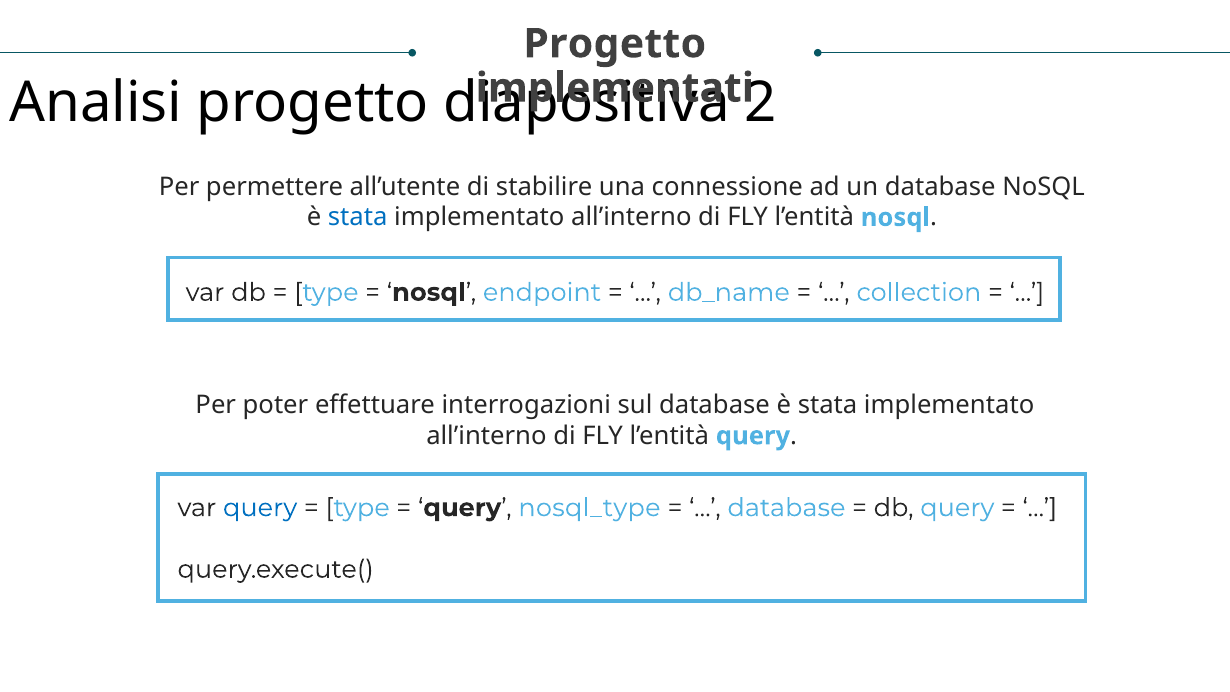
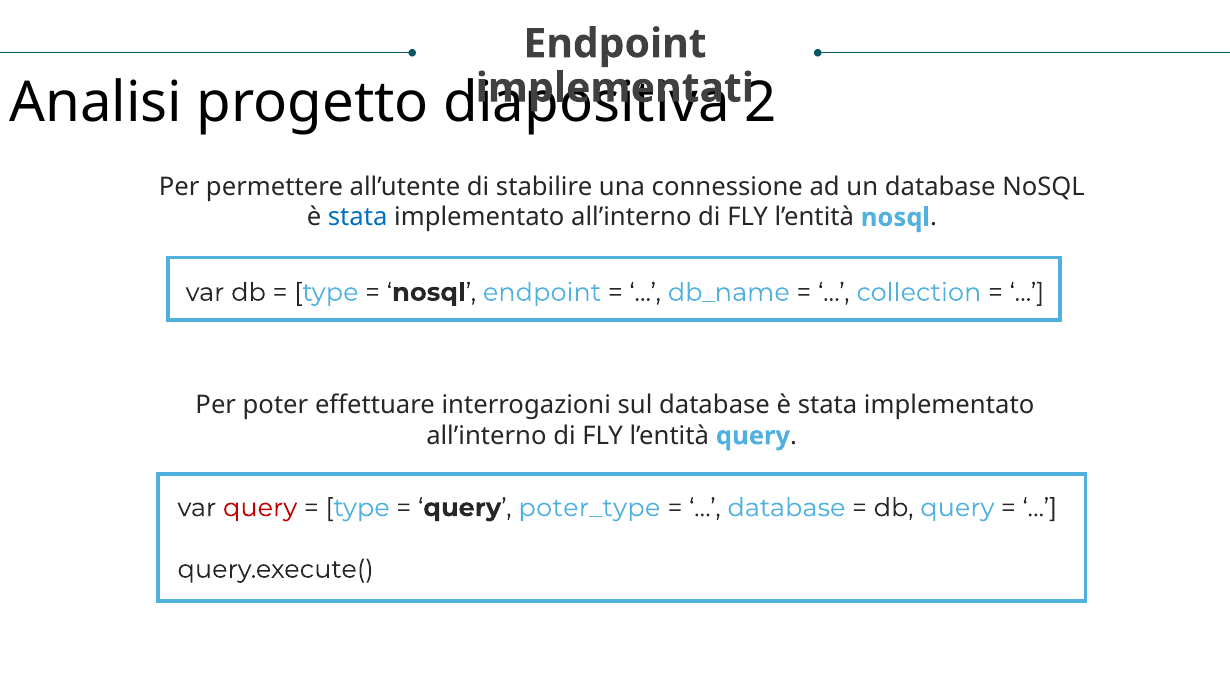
Progetto: Progetto -> Endpoint (615, 44)
query colour: blue -> red (260, 508)
nosql_type: nosql_type -> poter_type (589, 508)
